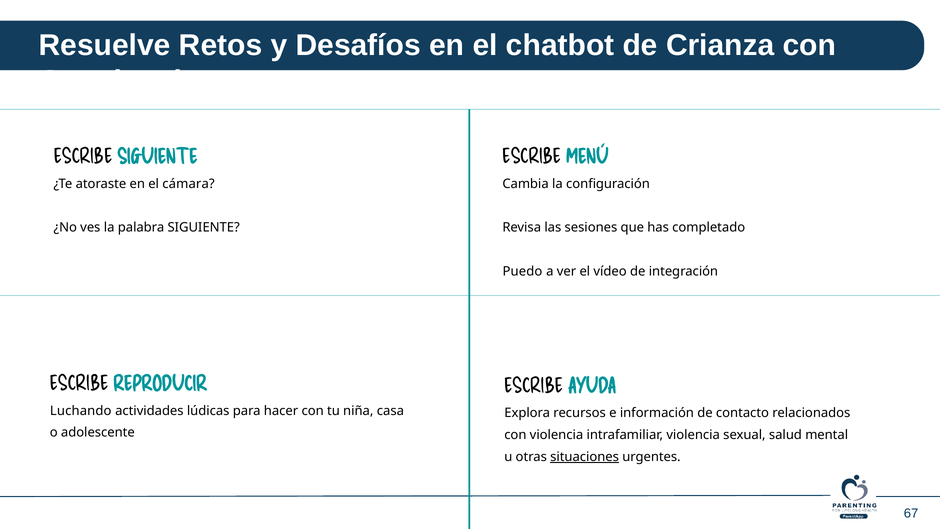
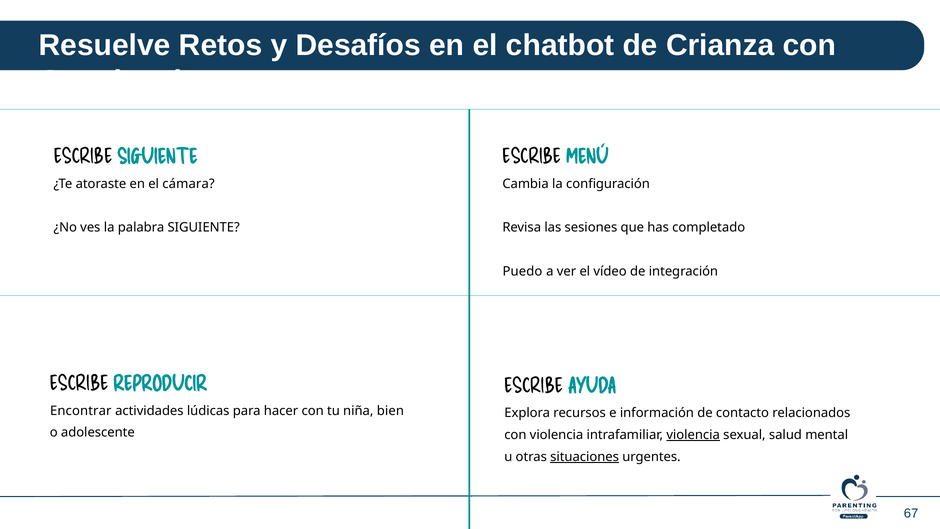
Luchando: Luchando -> Encontrar (81, 411)
casa: casa -> bien (390, 411)
violencia underline: none -> present (693, 435)
